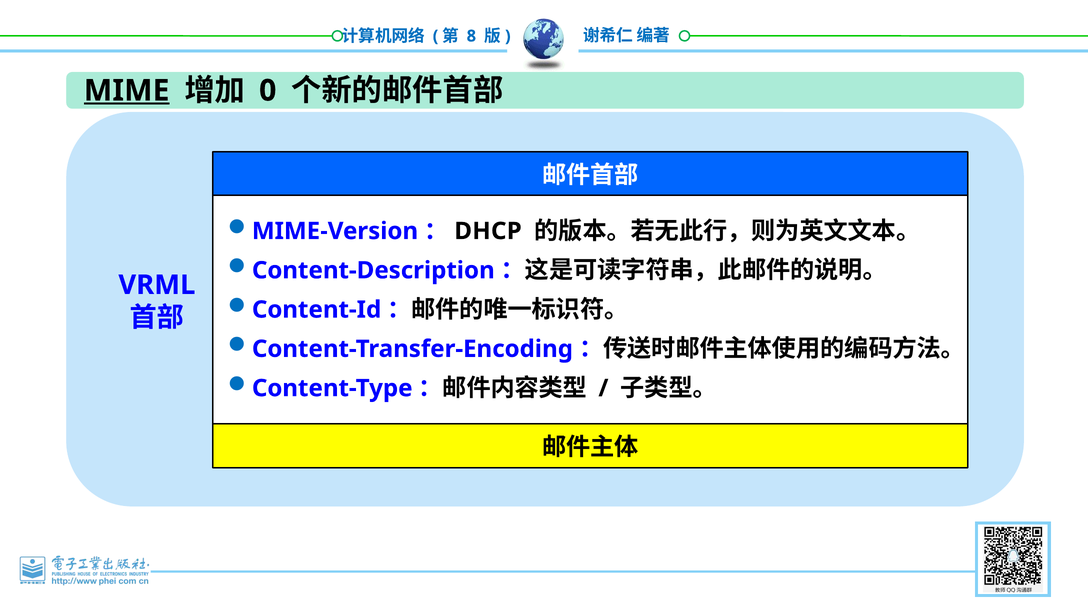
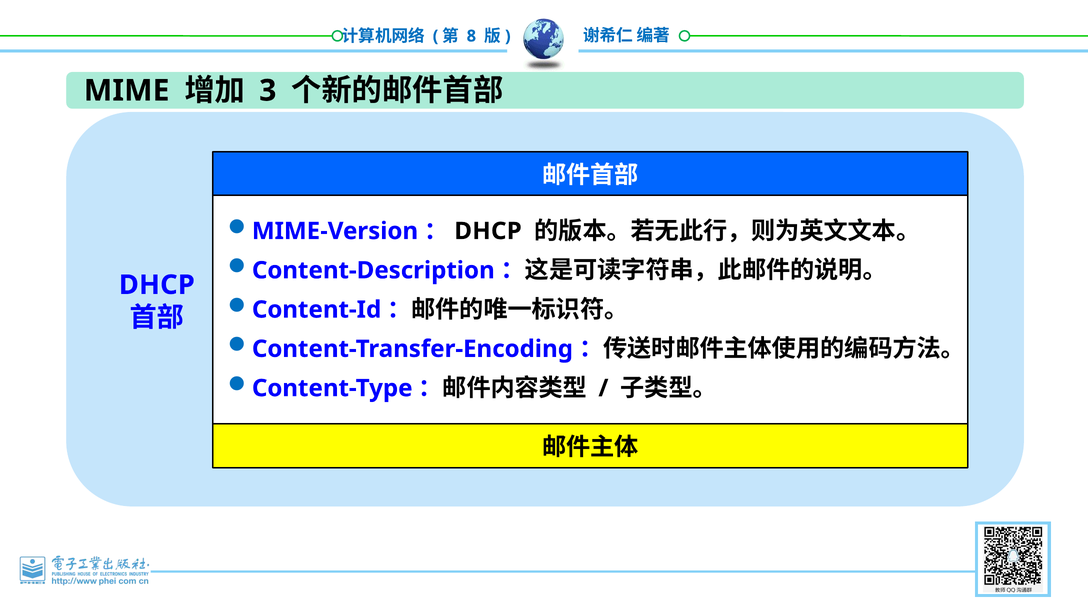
MIME underline: present -> none (127, 91)
0: 0 -> 3 (268, 91)
VRML: VRML -> DHCP (157, 285)
